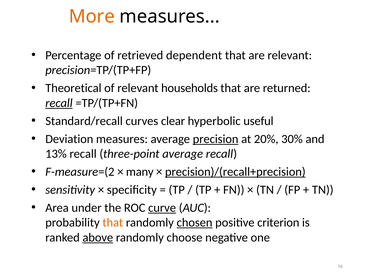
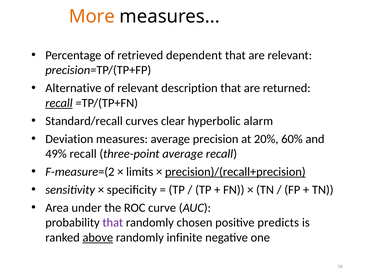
Theoretical: Theoretical -> Alternative (73, 88)
households: households -> description (189, 88)
useful: useful -> alarm (258, 121)
precision underline: present -> none (216, 139)
30%: 30% -> 60% (292, 139)
13%: 13% -> 49% (56, 154)
many: many -> limits (140, 172)
curve underline: present -> none (162, 208)
that colour: orange -> purple (113, 223)
chosen underline: present -> none (195, 223)
criterion: criterion -> predicts (278, 223)
choose: choose -> infinite (185, 237)
